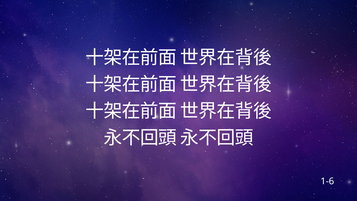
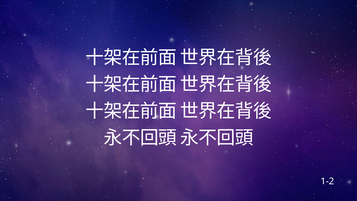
1-6: 1-6 -> 1-2 (327, 181)
